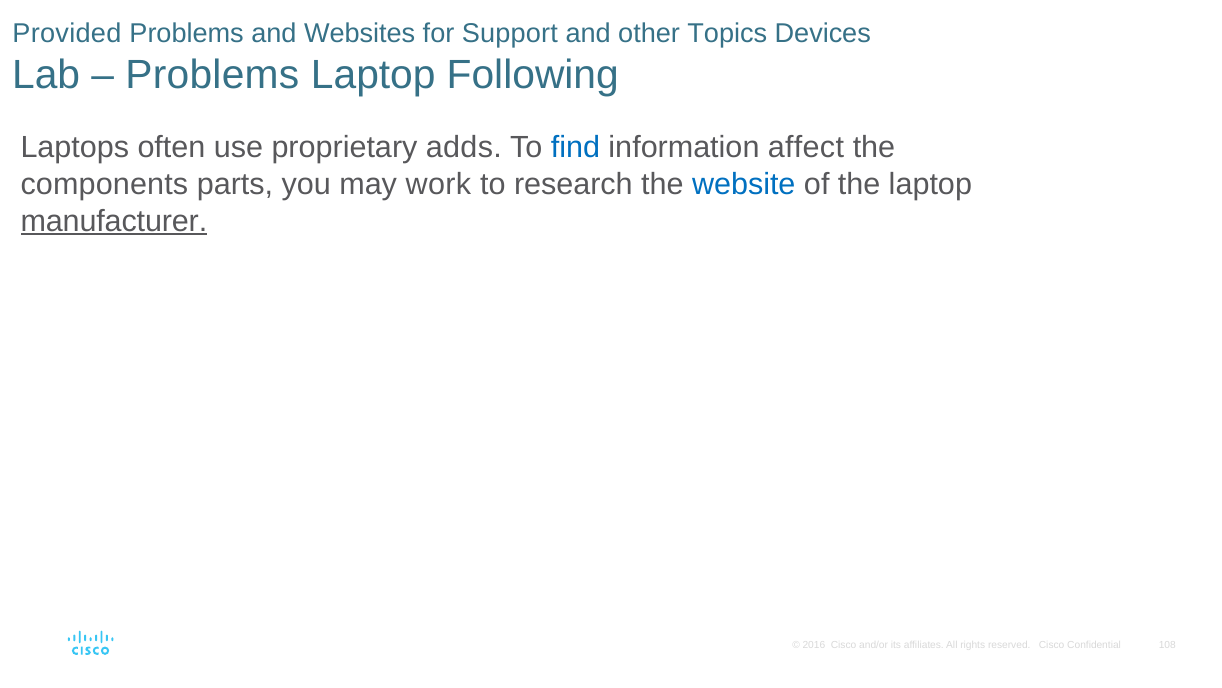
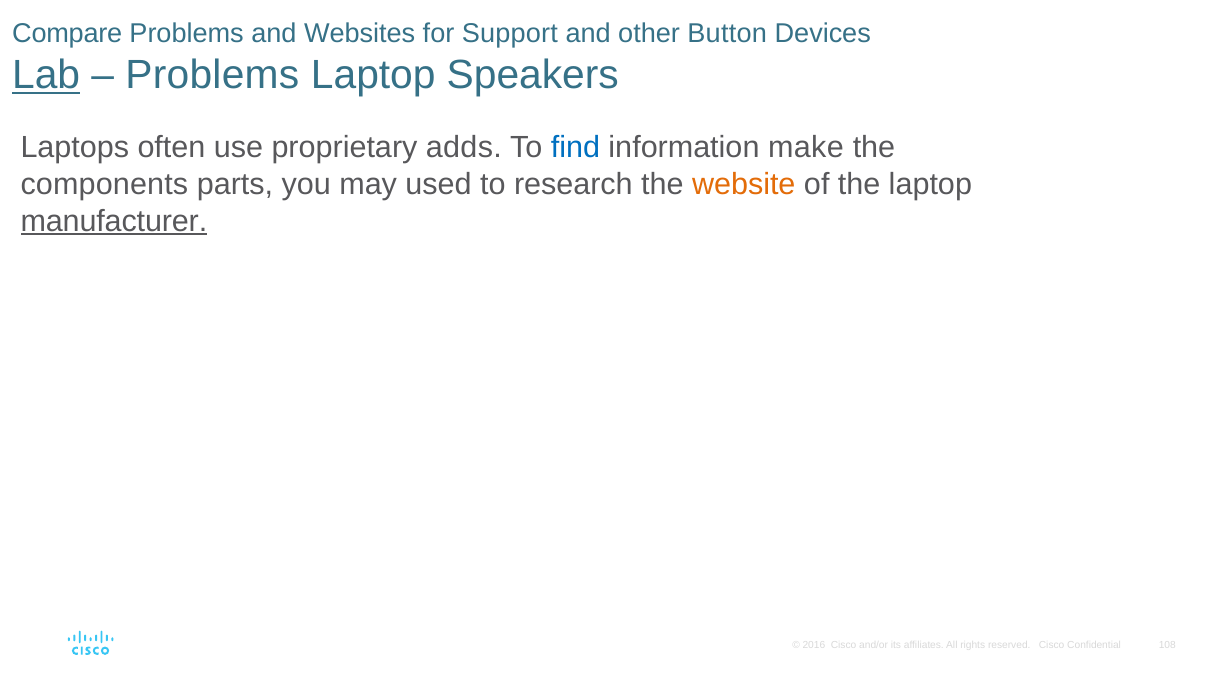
Provided: Provided -> Compare (67, 34)
Topics: Topics -> Button (727, 34)
Lab underline: none -> present (46, 75)
Following: Following -> Speakers (533, 75)
affect: affect -> make (806, 148)
work: work -> used (439, 184)
website colour: blue -> orange (744, 184)
